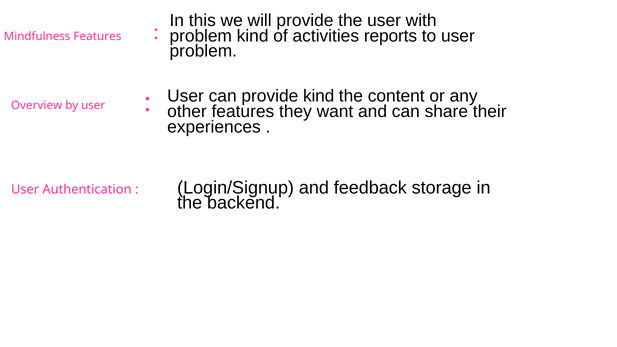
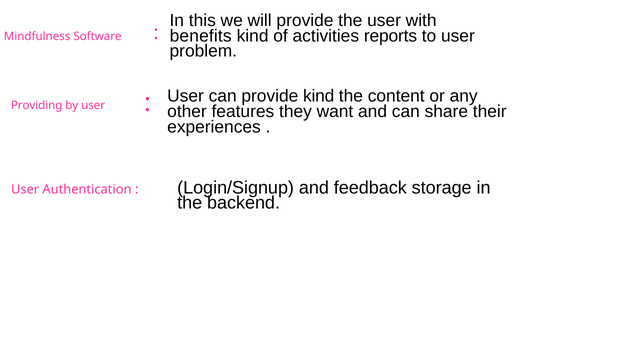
problem: problem -> benefits (201, 36)
Mindfulness Features: Features -> Software (97, 36)
Overview: Overview -> Providing (37, 105)
